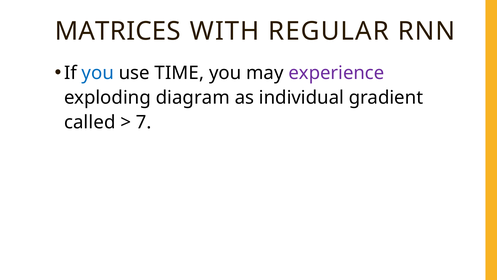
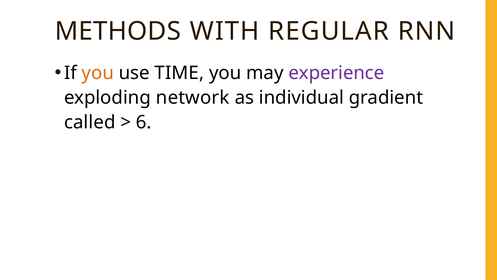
MATRICES: MATRICES -> METHODS (118, 31)
you colour: blue -> orange (98, 73)
diagram: diagram -> network (193, 98)
7: 7 -> 6 (144, 122)
